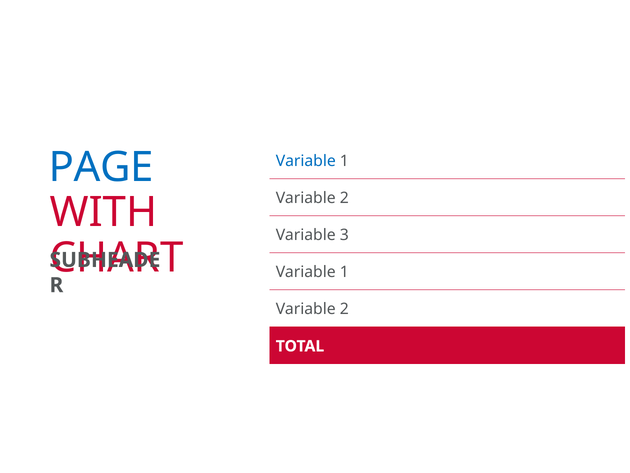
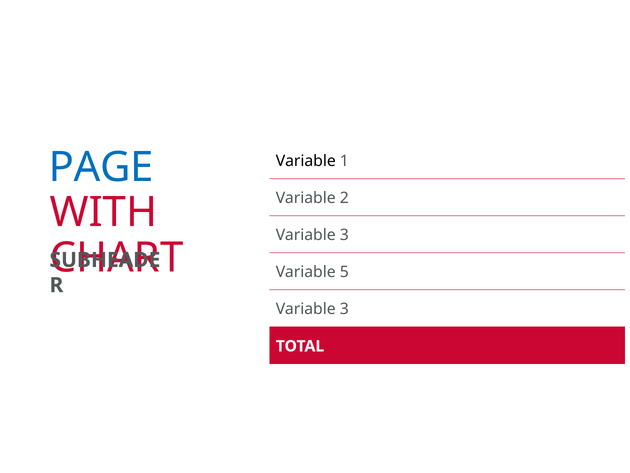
Variable colour: blue -> black (306, 161)
1: 1 -> 5 (344, 272)
2: 2 -> 3 (344, 309)
